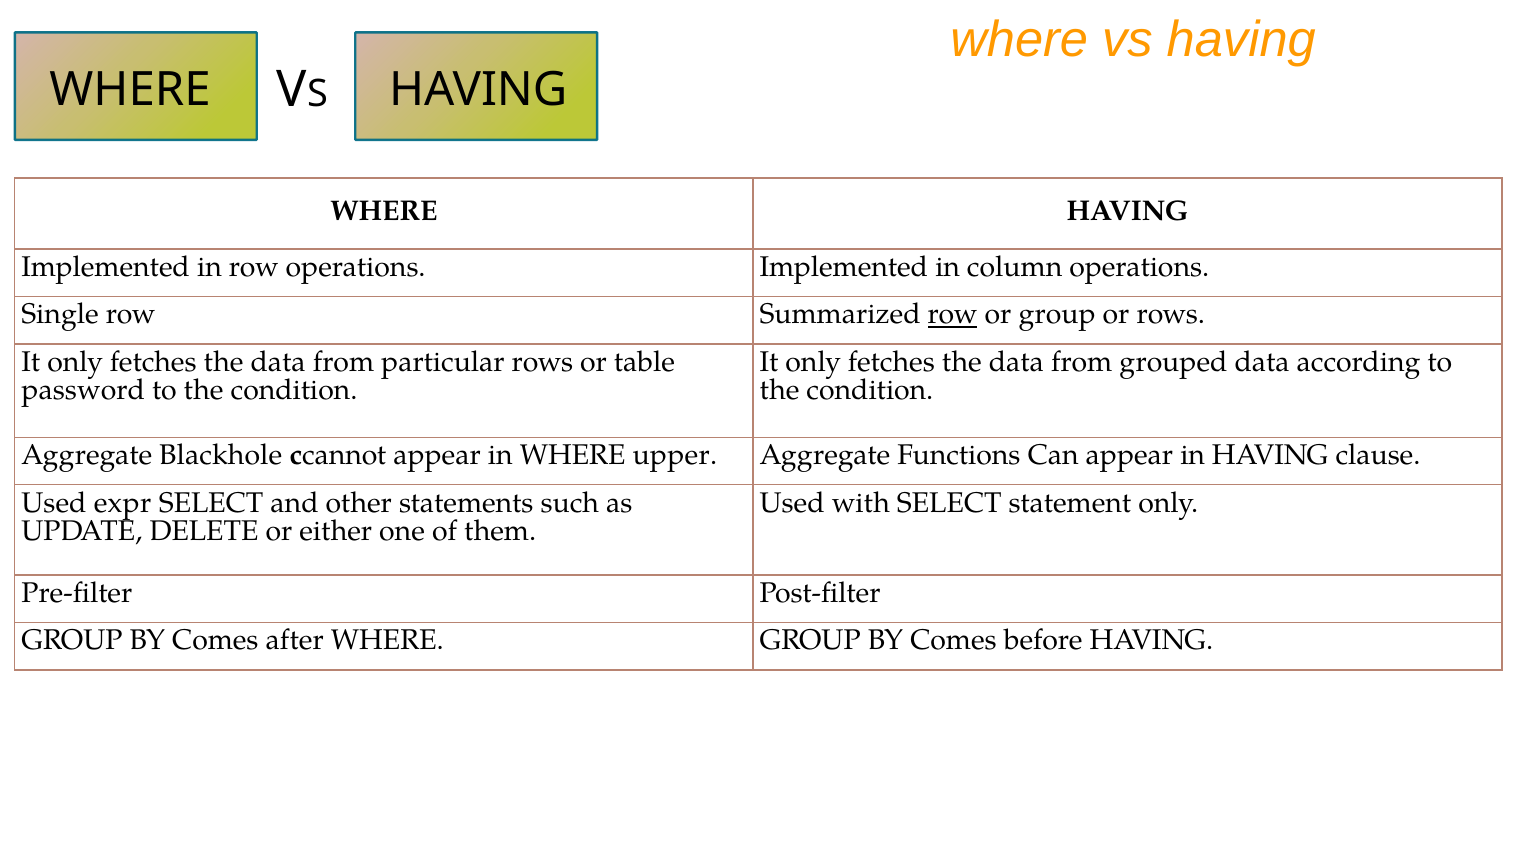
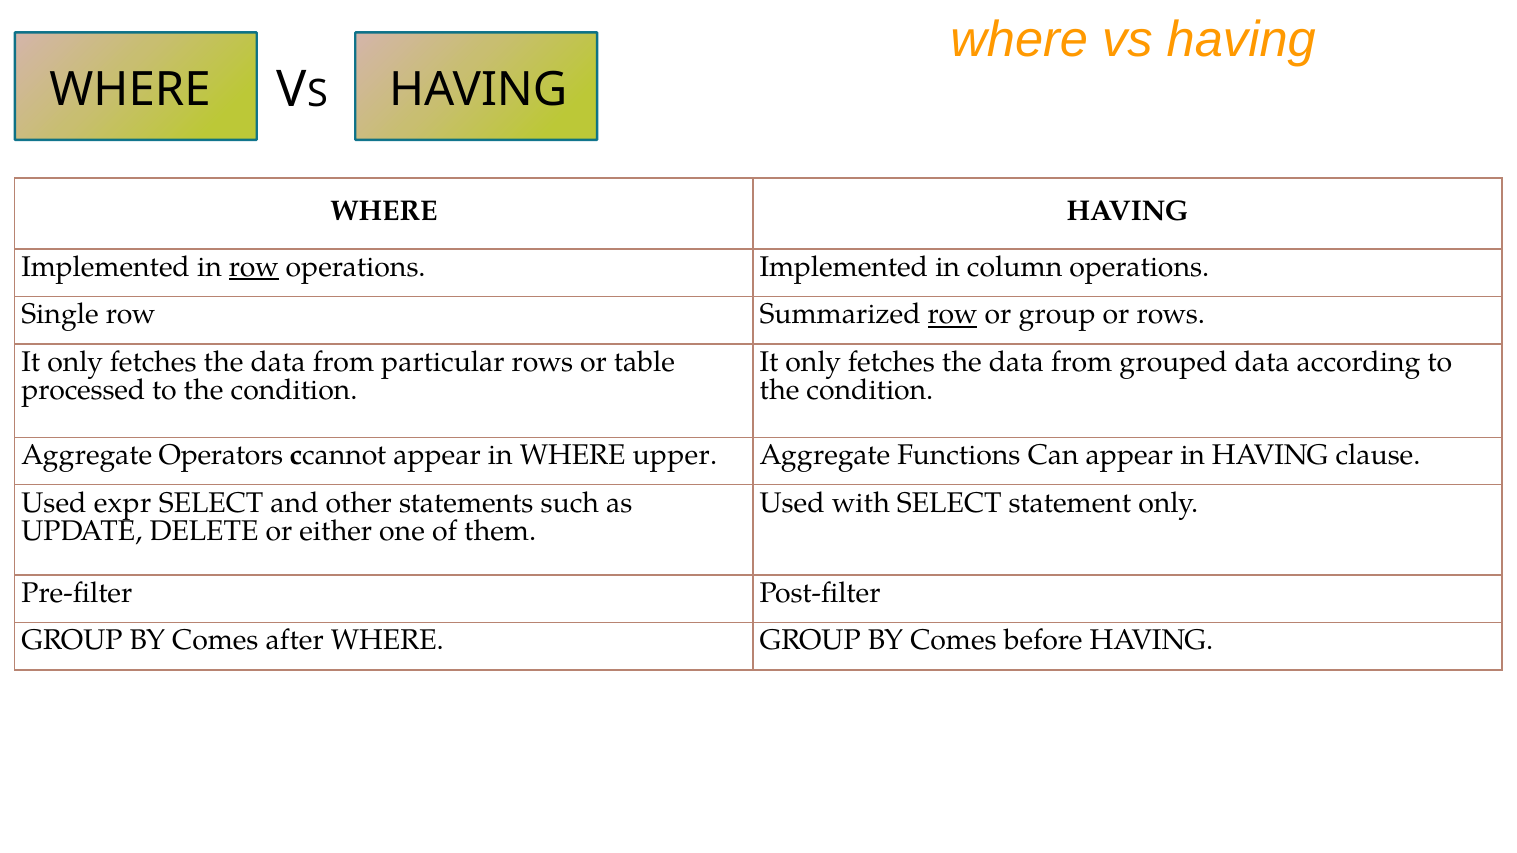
row underline: none -> present (254, 267)
password: password -> processed (83, 391)
Blackhole: Blackhole -> Operators (221, 455)
